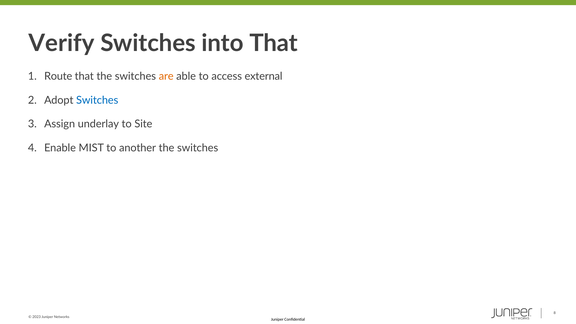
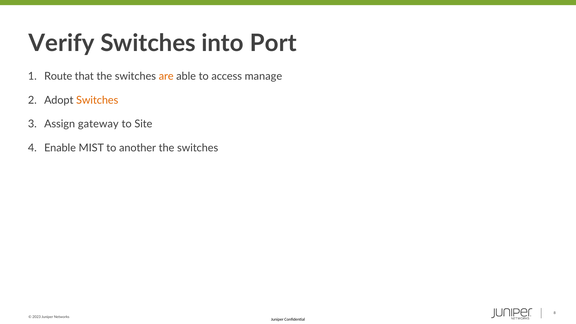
into That: That -> Port (273, 43)
external: external -> manage (263, 76)
Switches colour: blue -> orange (97, 100)
underlay: underlay -> gateway (98, 124)
